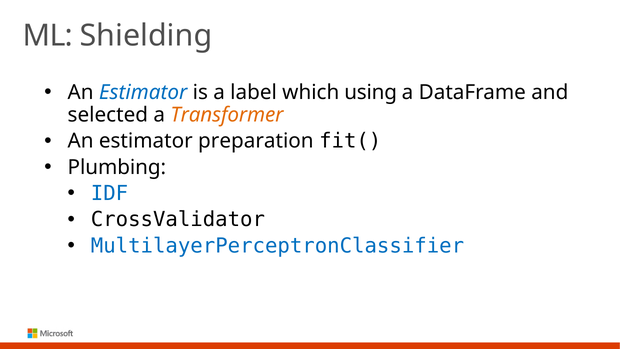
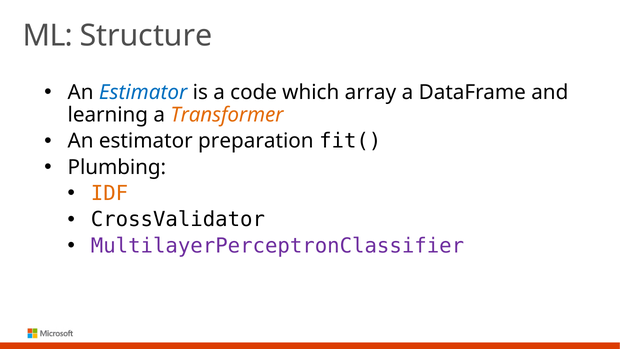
Shielding: Shielding -> Structure (146, 35)
label: label -> code (254, 92)
using: using -> array (370, 92)
selected: selected -> learning (108, 115)
IDF colour: blue -> orange (109, 193)
MultilayerPerceptronClassifier colour: blue -> purple (277, 246)
